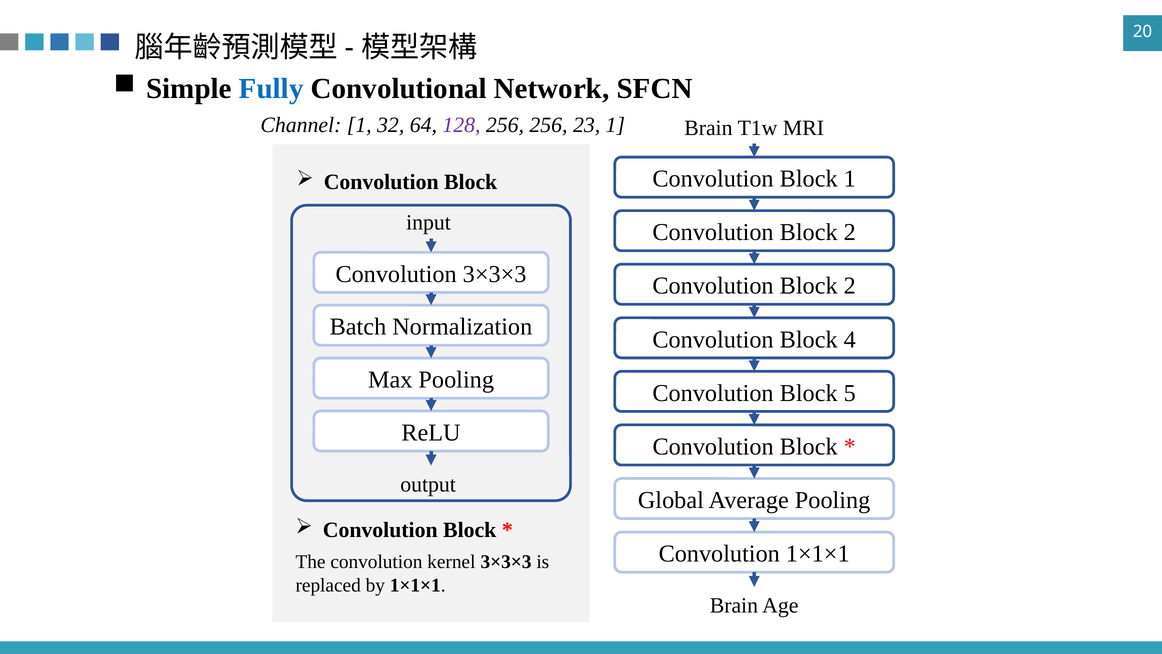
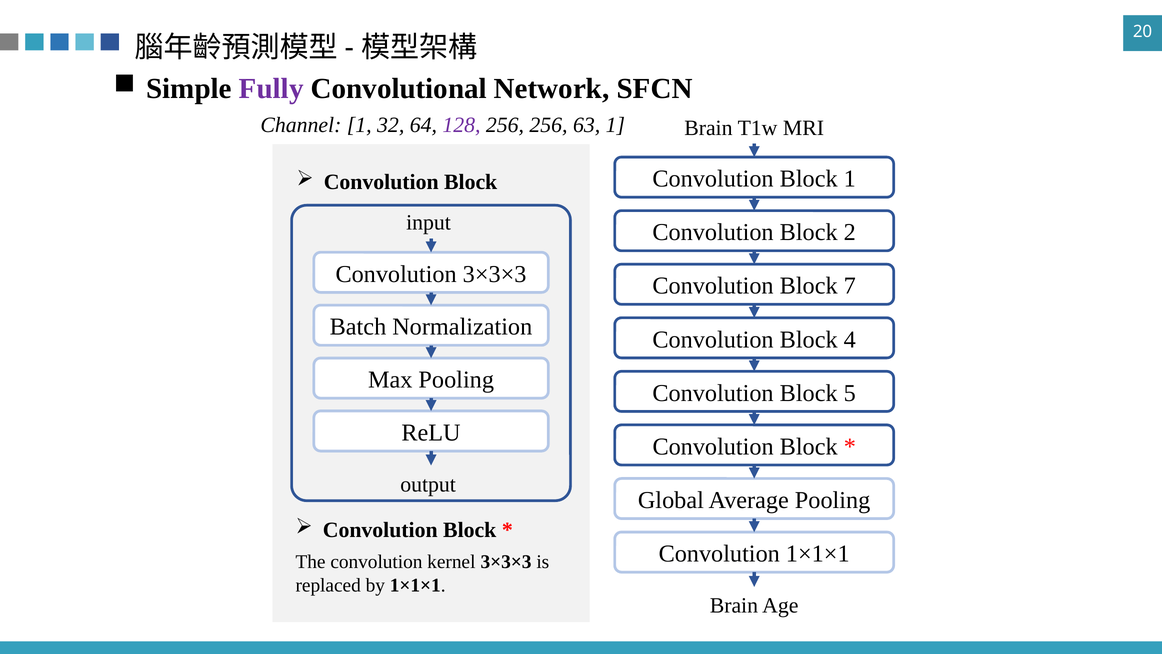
Fully colour: blue -> purple (271, 89)
23: 23 -> 63 (587, 125)
2: 2 -> 7 (850, 286)
